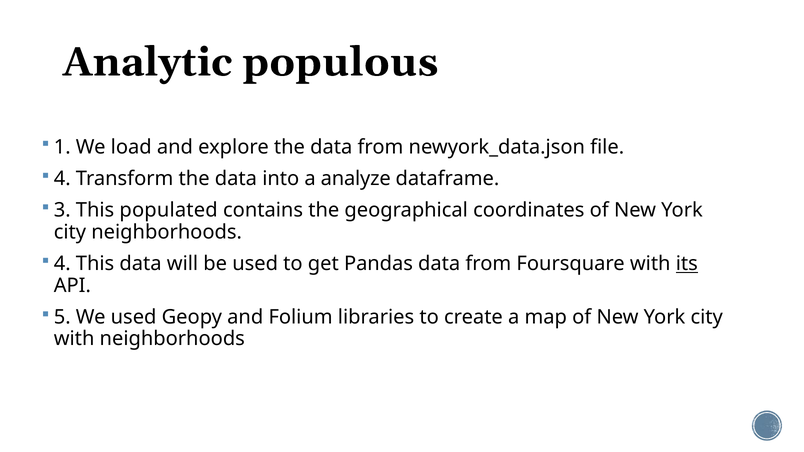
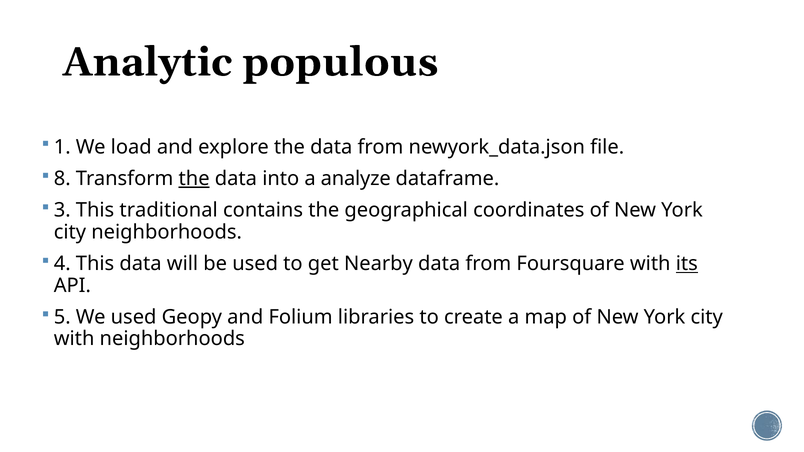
4: 4 -> 8 (62, 179)
the underline: none -> present (194, 179)
populated: populated -> traditional (169, 210)
Pandas: Pandas -> Nearby (378, 264)
